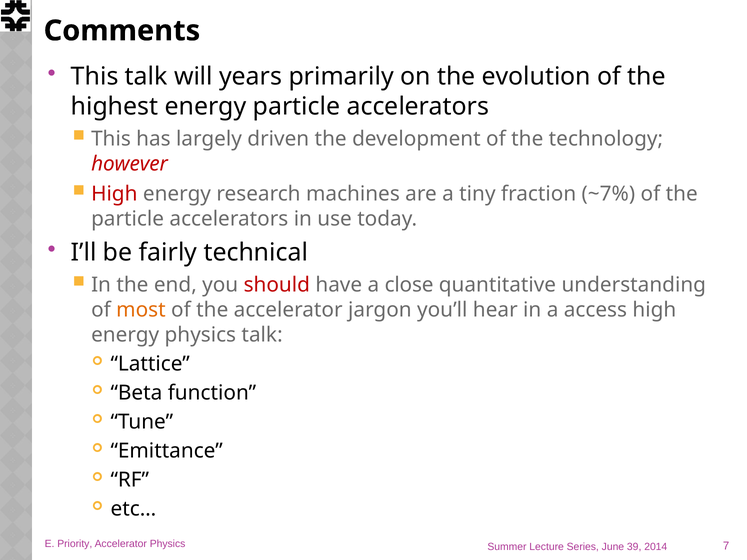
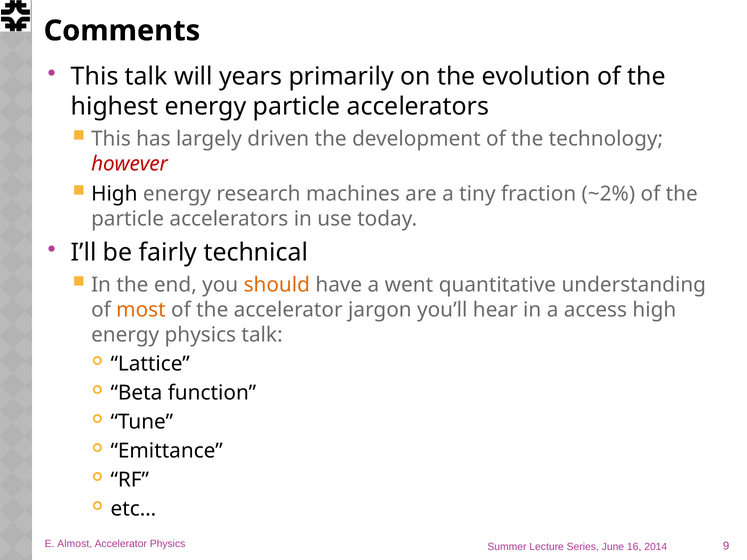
High colour: red -> black (114, 194)
~7%: ~7% -> ~2% (608, 194)
should colour: red -> orange (277, 285)
close: close -> went (409, 285)
Priority: Priority -> Almost (75, 544)
7: 7 -> 9 (726, 546)
39: 39 -> 16 (634, 547)
